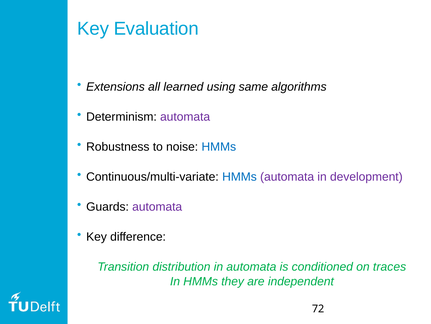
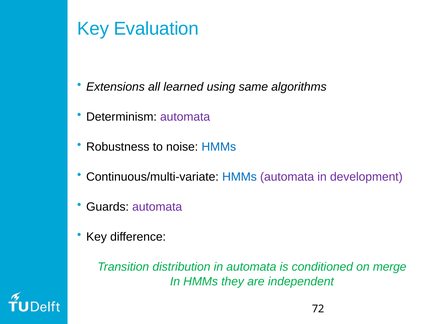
traces: traces -> merge (390, 266)
